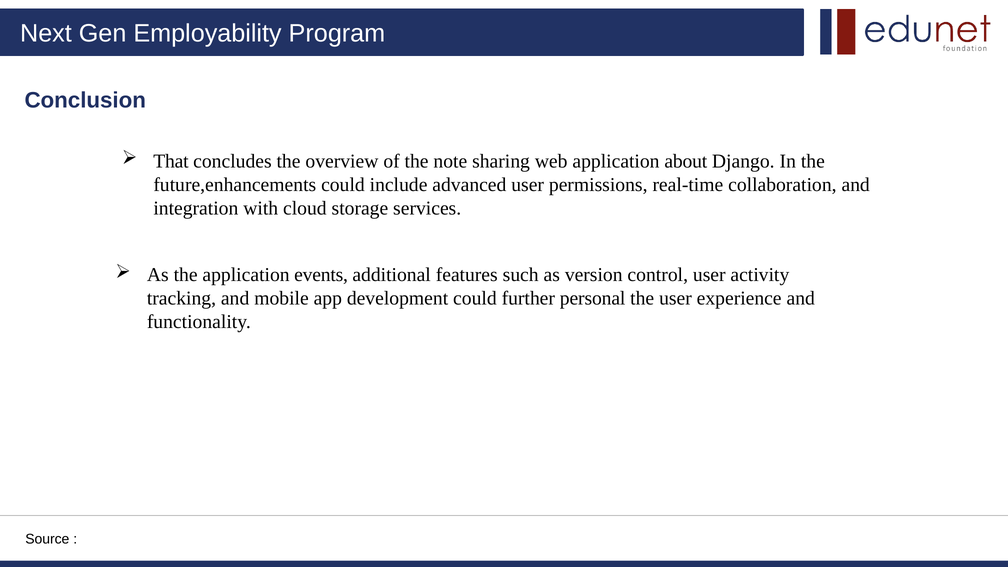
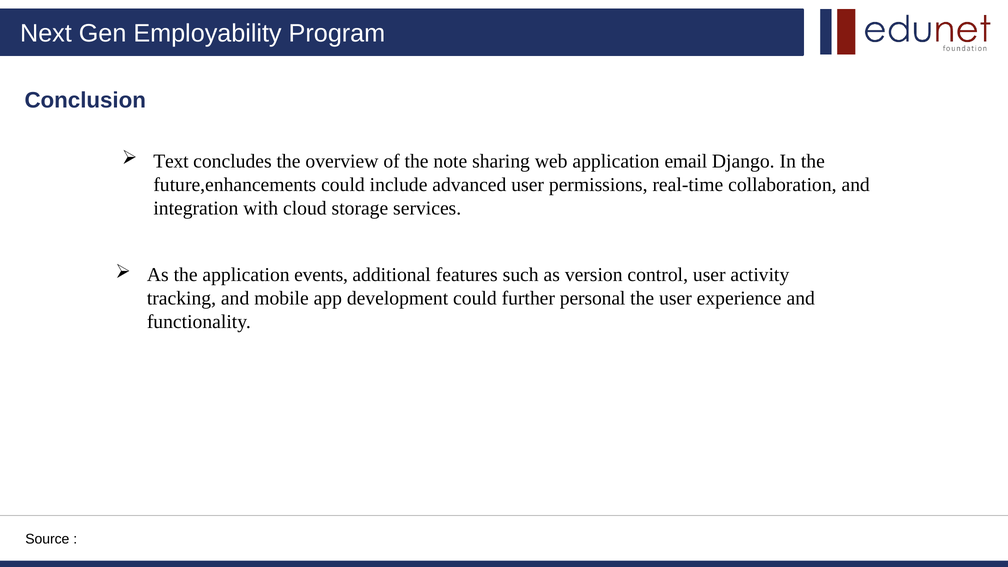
That: That -> Text (171, 161)
about: about -> email (686, 161)
